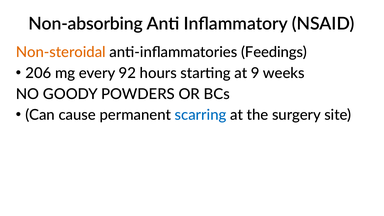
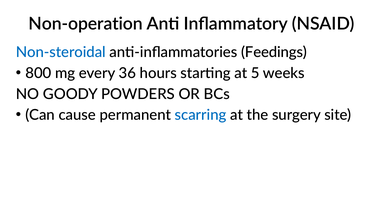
Non-absorbing: Non-absorbing -> Non-operation (86, 24)
Non-steroidal colour: orange -> blue (61, 52)
206: 206 -> 800 (38, 73)
92: 92 -> 36 (127, 73)
9: 9 -> 5 (255, 73)
